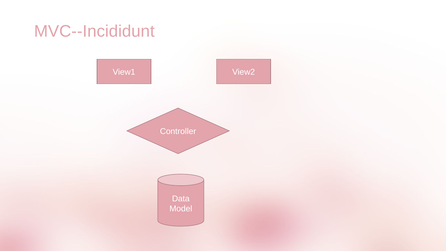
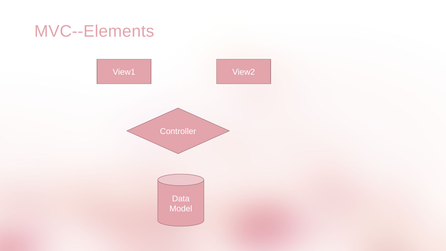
MVC--Incididunt: MVC--Incididunt -> MVC--Elements (94, 31)
